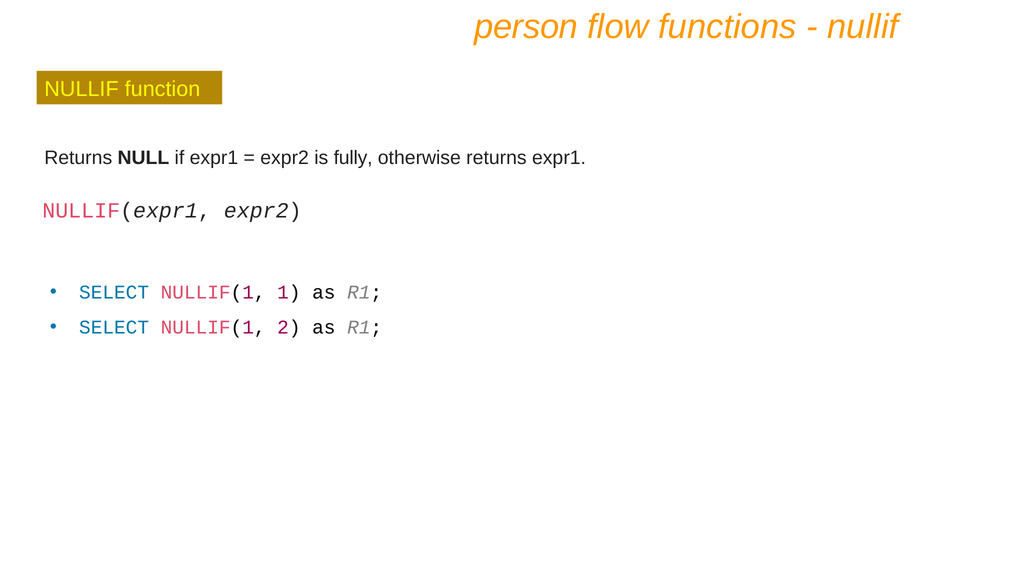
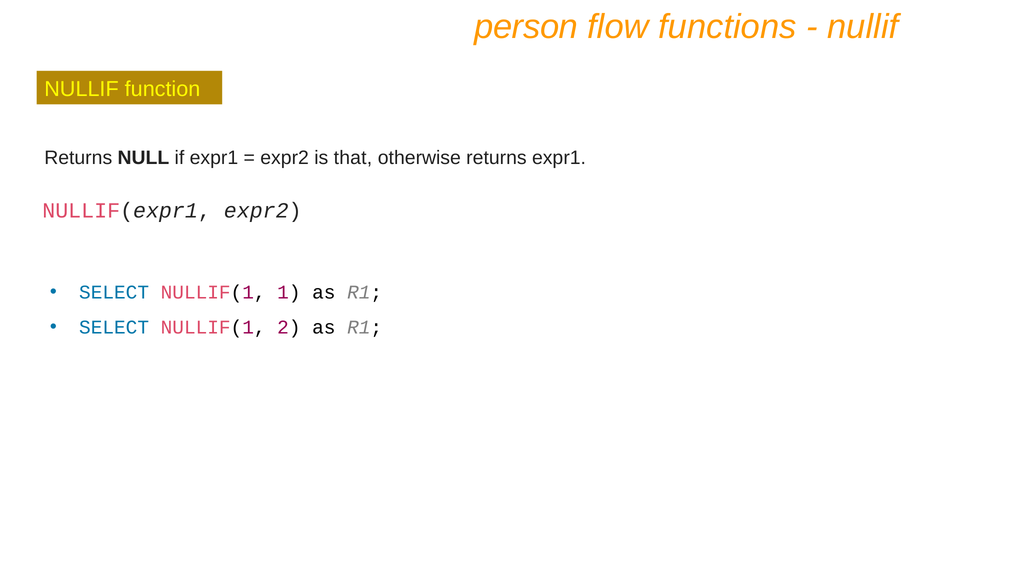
fully: fully -> that (353, 158)
